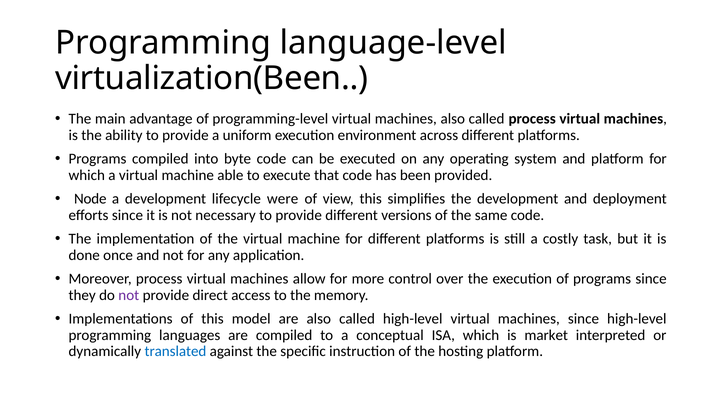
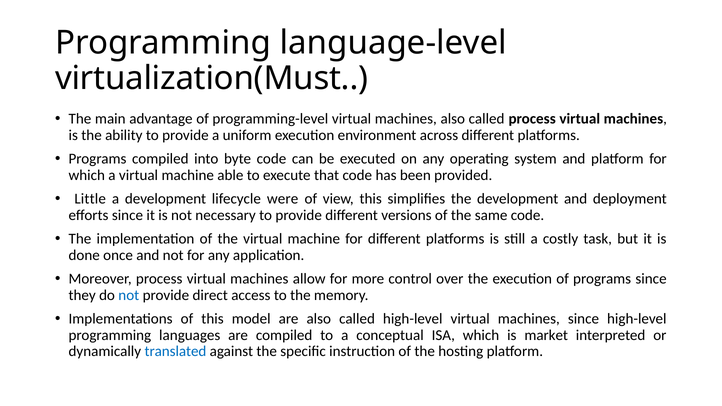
virtualization(Been: virtualization(Been -> virtualization(Must (212, 79)
Node: Node -> Little (90, 199)
not colour: purple -> blue (129, 295)
